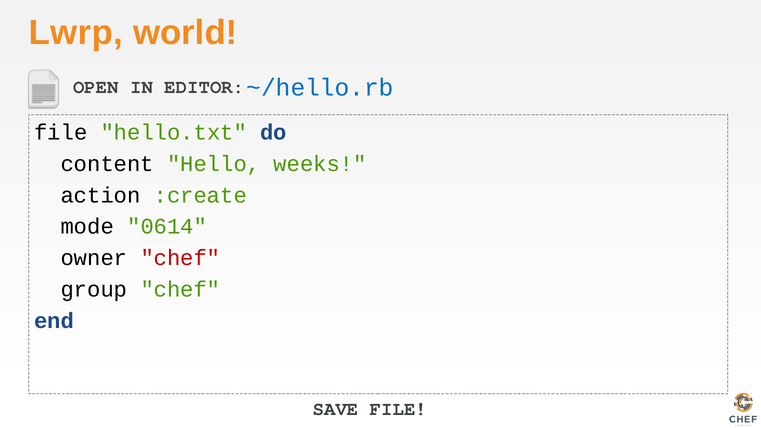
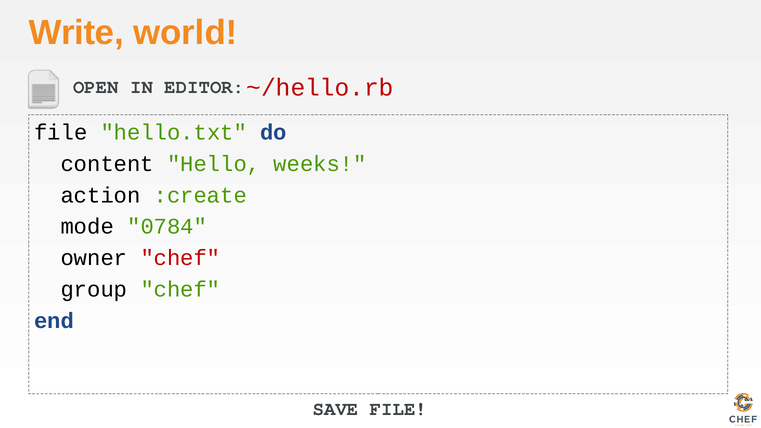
Lwrp: Lwrp -> Write (76, 33)
~/hello.rb colour: blue -> red (320, 88)
0614: 0614 -> 0784 (167, 227)
